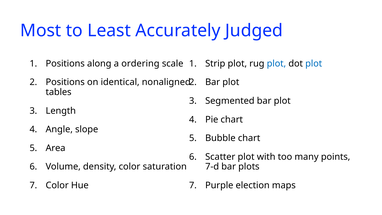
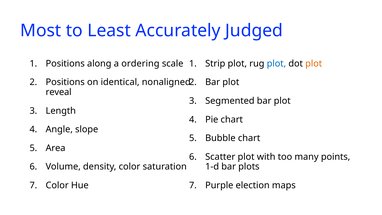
plot colour: blue -> orange (314, 64)
tables: tables -> reveal (59, 92)
7-d: 7-d -> 1-d (212, 167)
